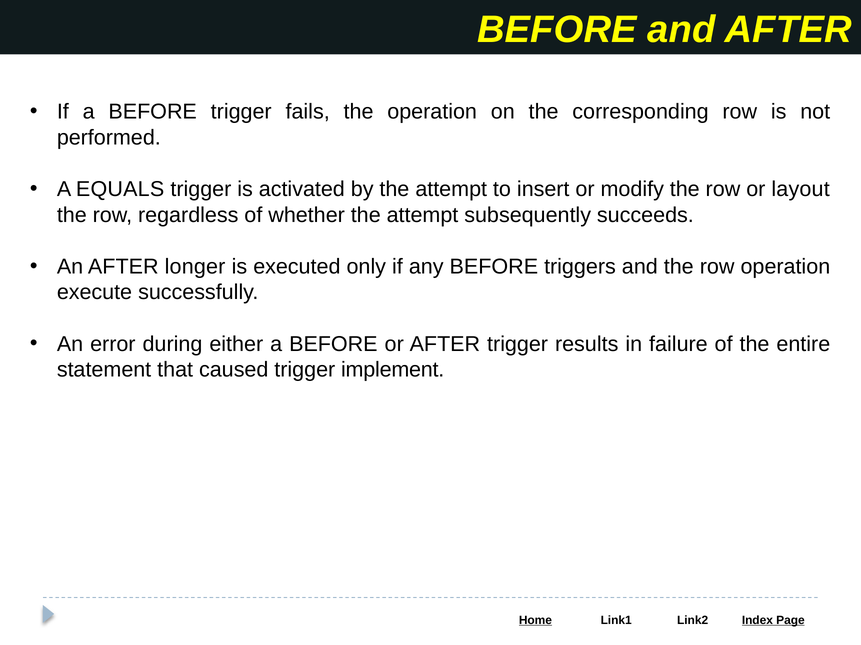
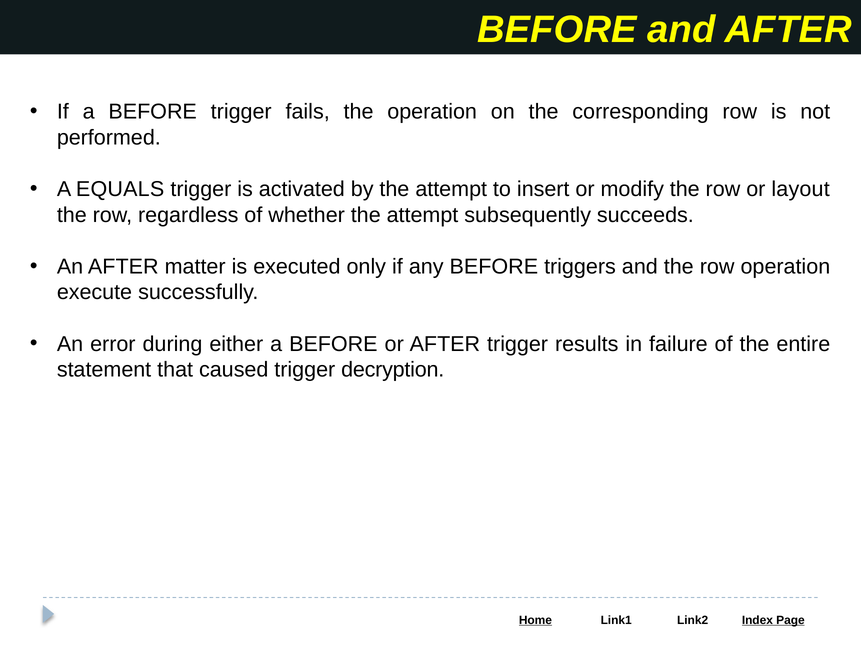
longer: longer -> matter (195, 267)
implement: implement -> decryption (393, 370)
